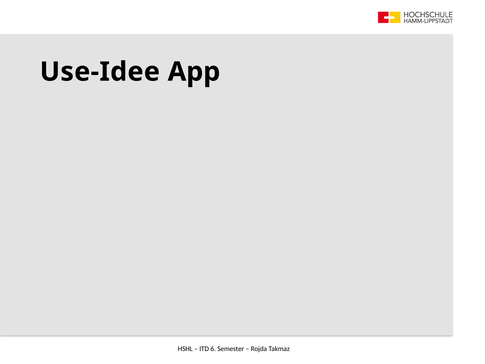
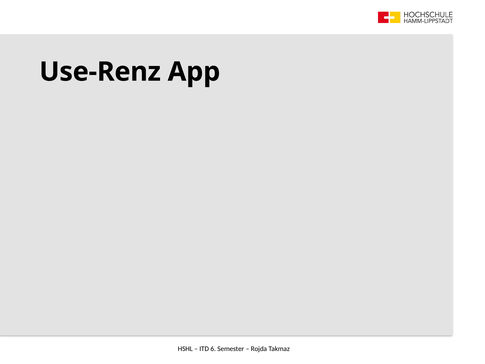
Use-Idee: Use-Idee -> Use-Renz (100, 72)
